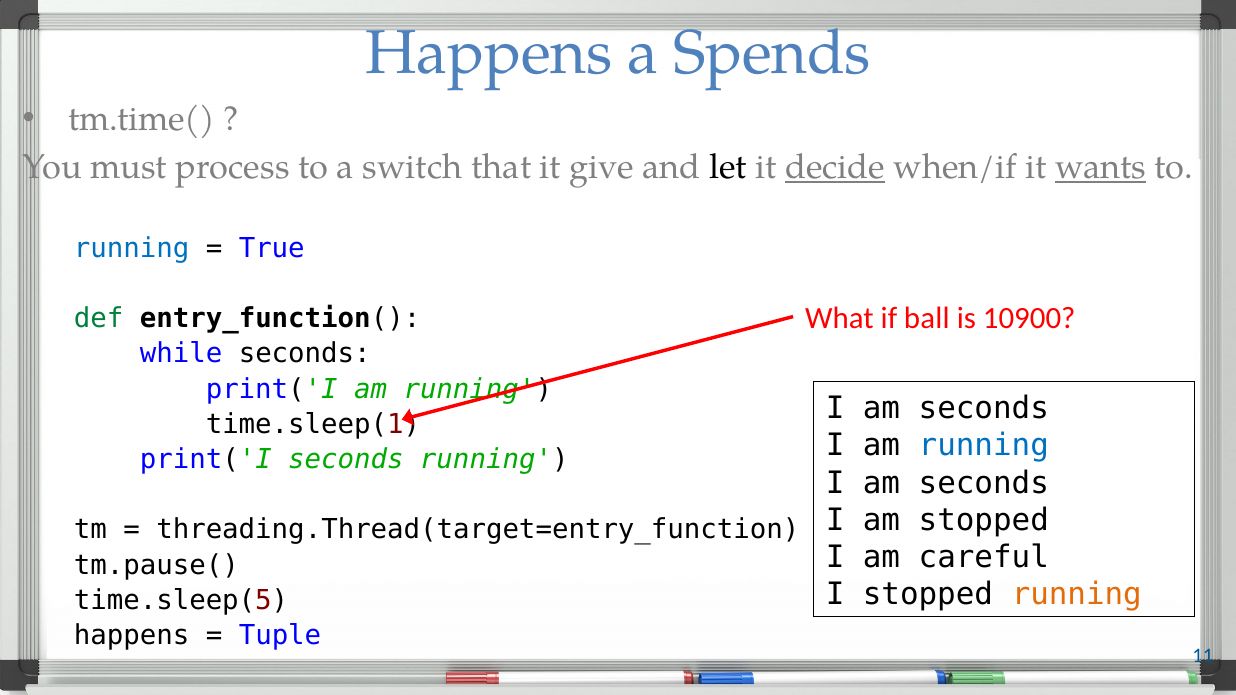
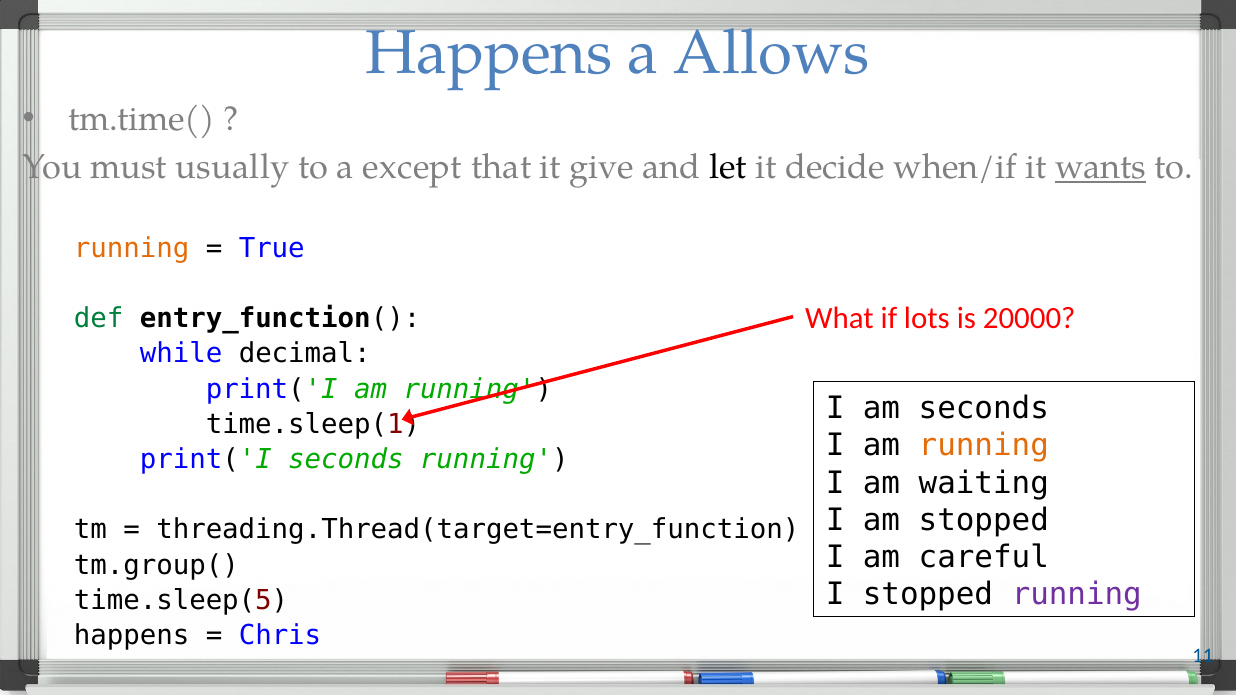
Spends: Spends -> Allows (772, 53)
process: process -> usually (232, 167)
switch: switch -> except (412, 167)
decide underline: present -> none (835, 167)
running colour: blue -> orange (132, 248)
ball: ball -> lots (927, 319)
10900: 10900 -> 20000 (1029, 319)
while seconds: seconds -> decimal (305, 354)
running colour: blue -> orange (984, 446)
seconds: seconds -> waiting (984, 483)
tm.pause(: tm.pause( -> tm.group( (156, 565)
running colour: orange -> purple (1077, 594)
Tuple: Tuple -> Chris (280, 636)
